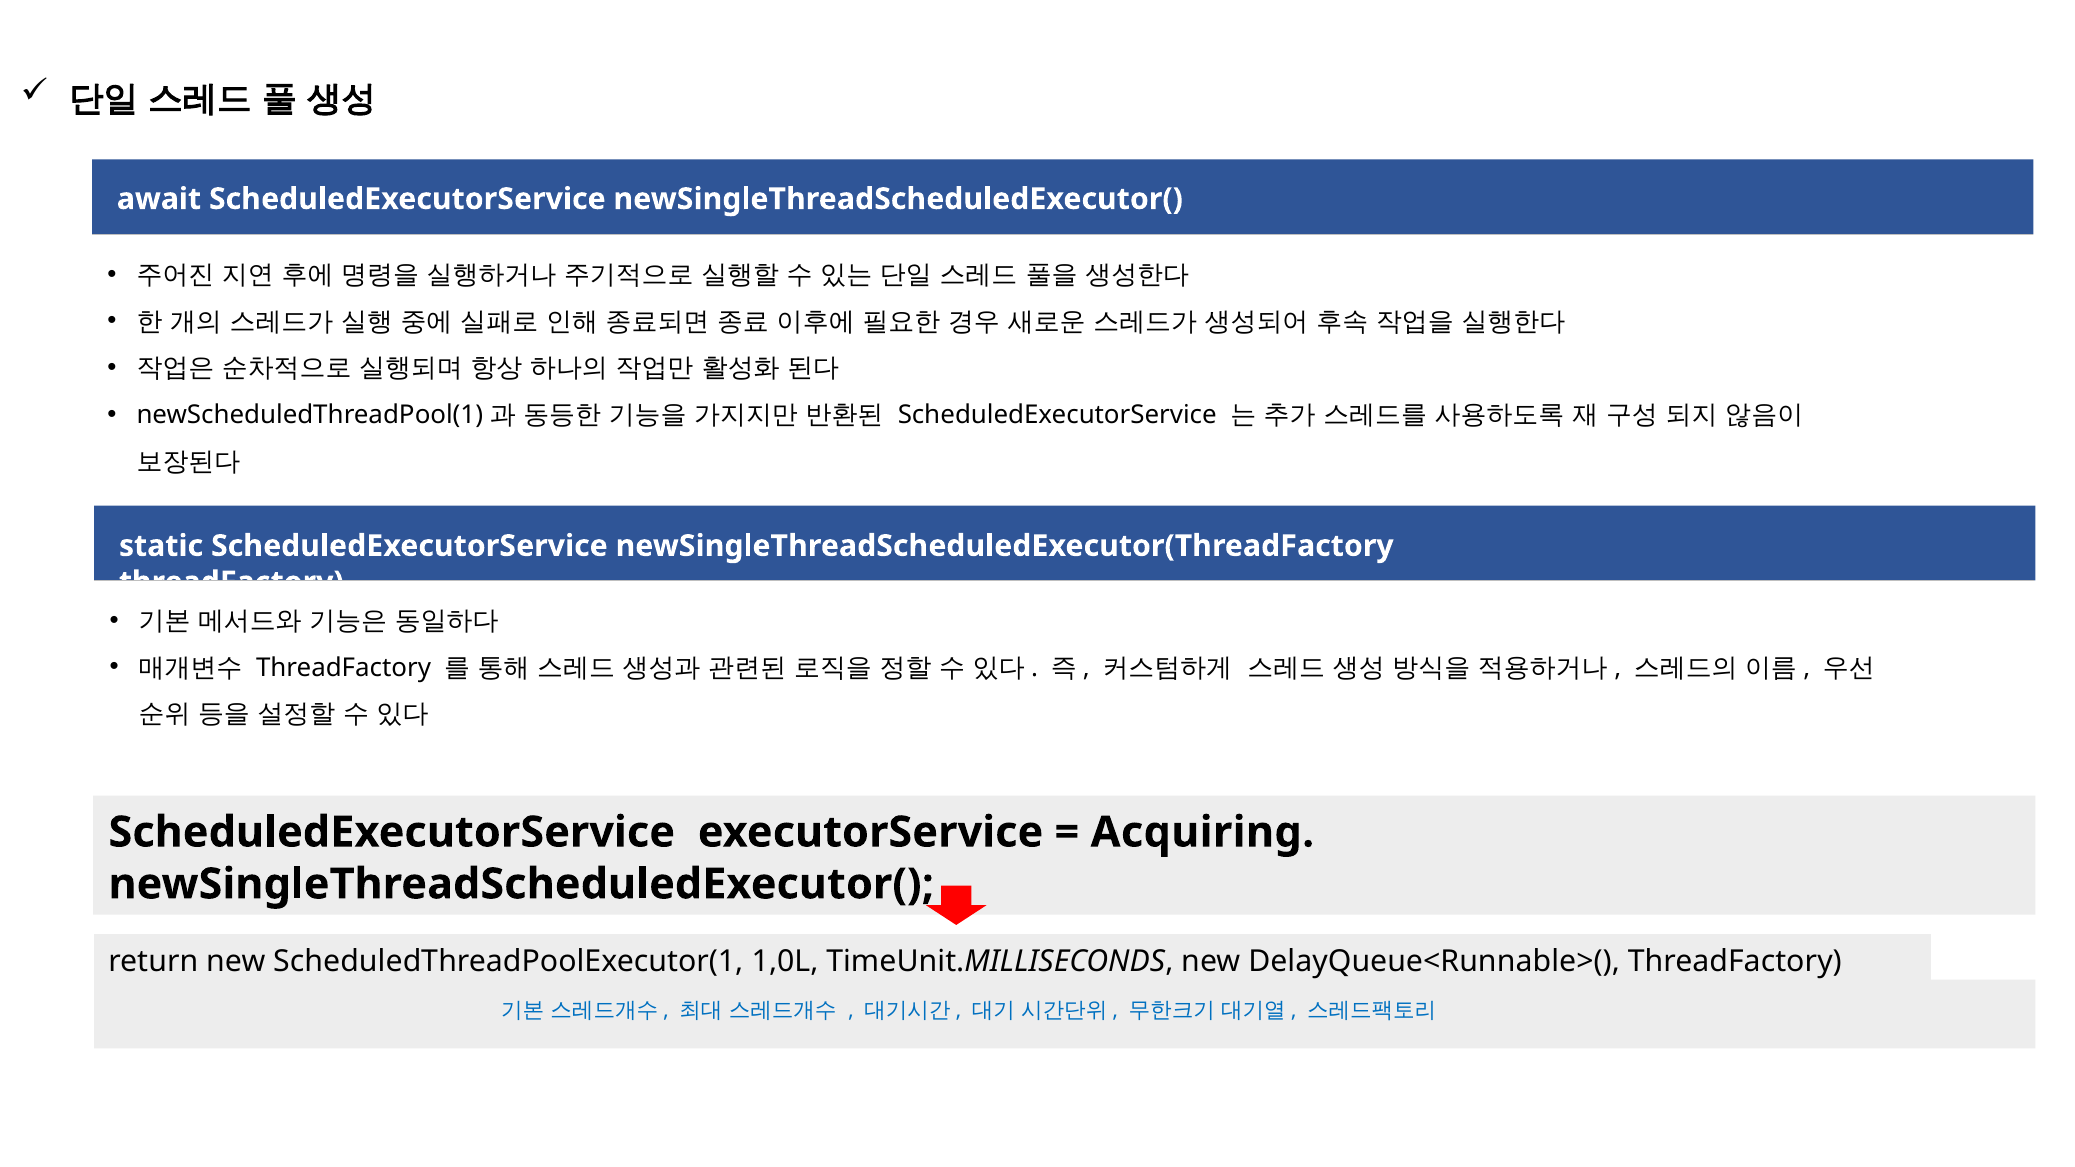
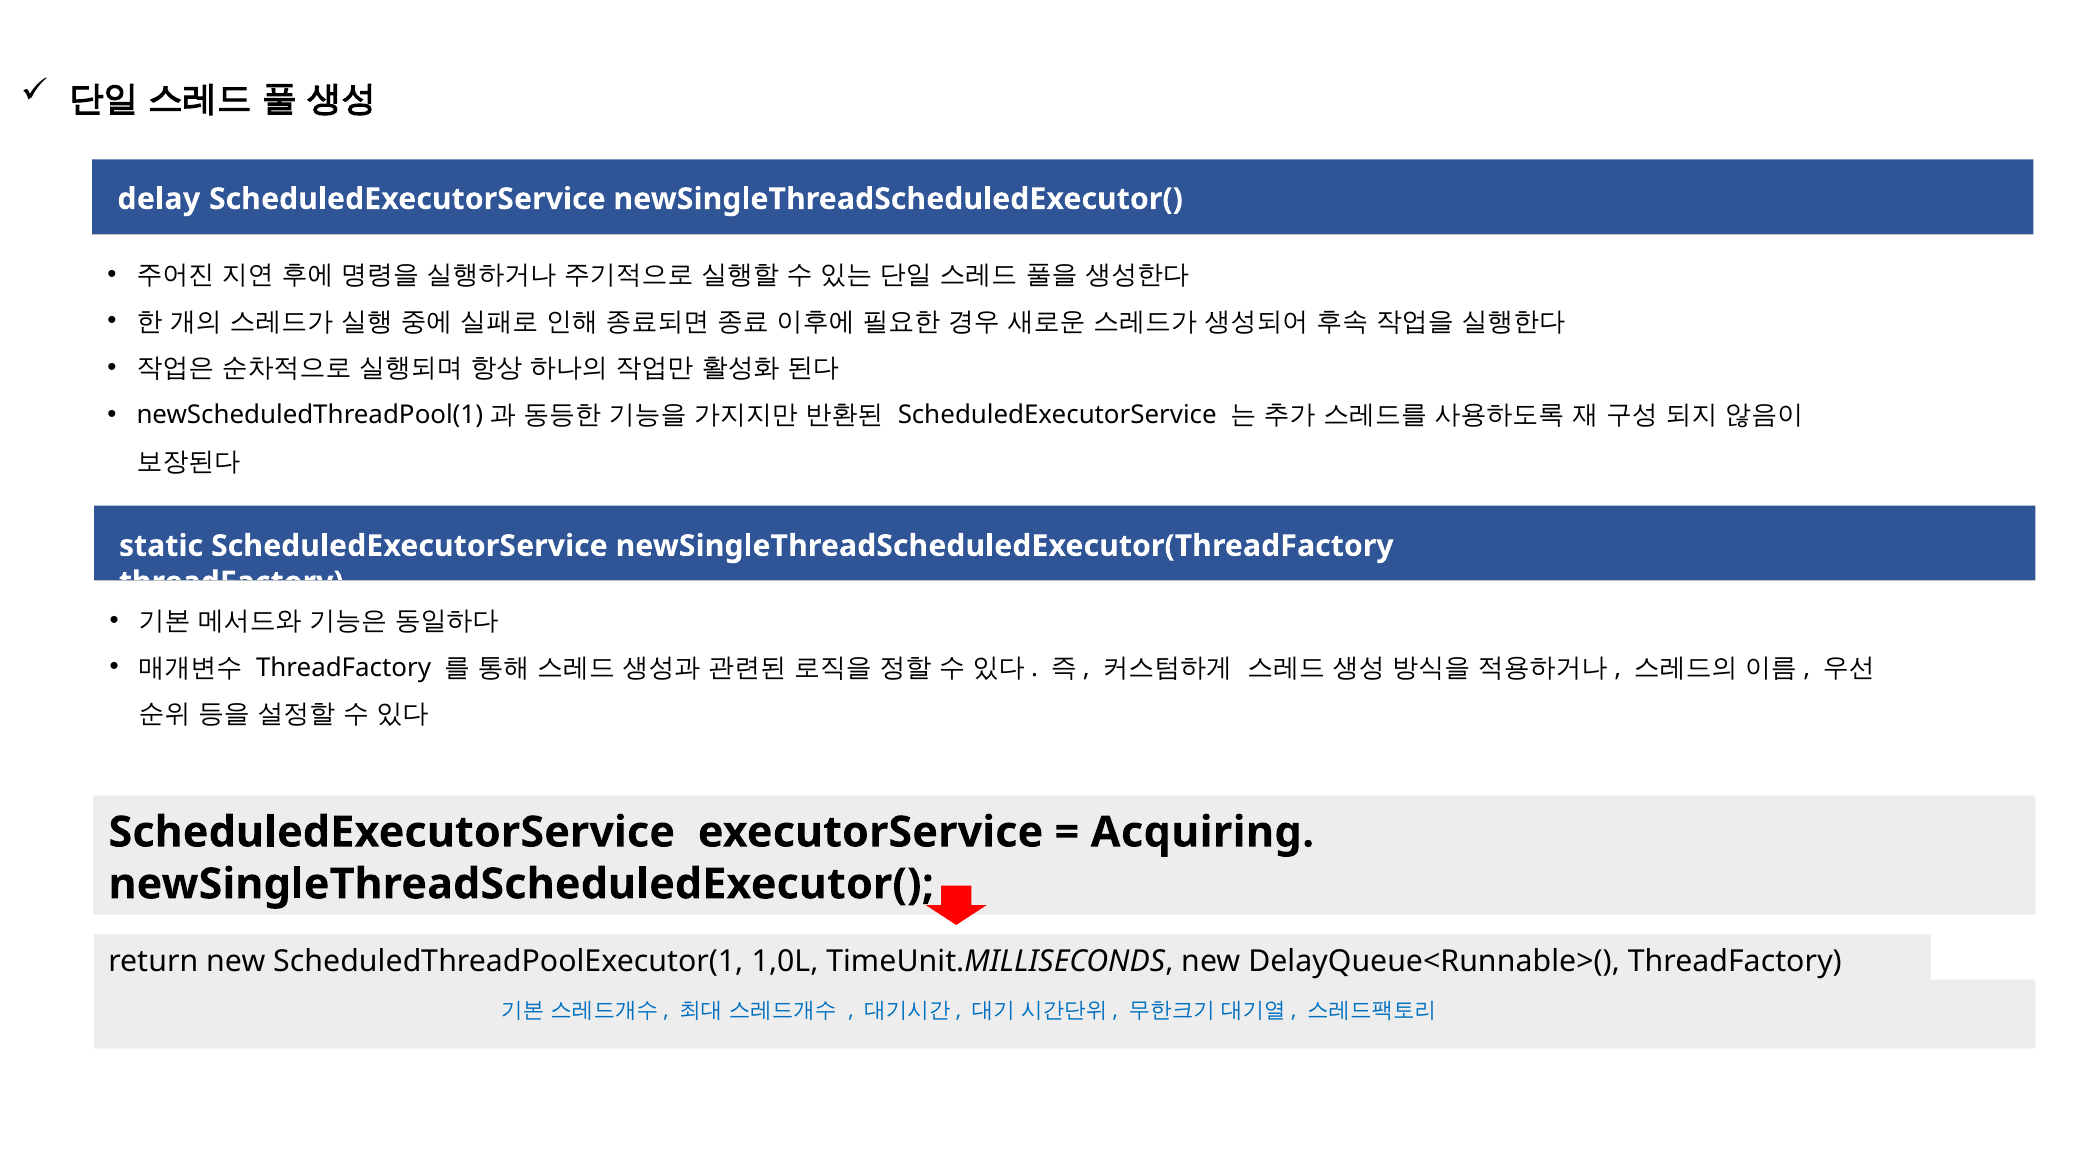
await: await -> delay (159, 199)
